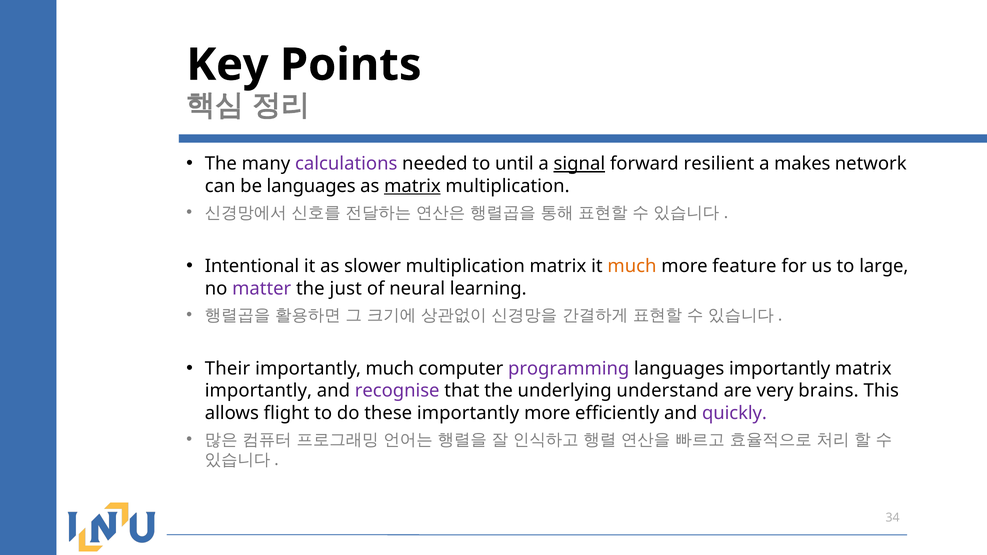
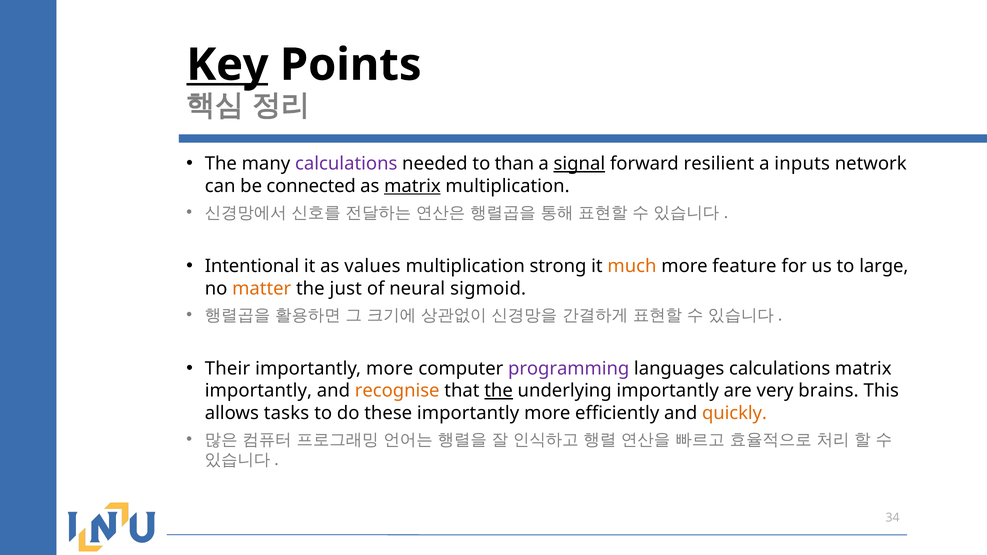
Key underline: none -> present (227, 65)
until: until -> than (514, 164)
makes: makes -> inputs (802, 164)
be languages: languages -> connected (311, 186)
slower: slower -> values (372, 266)
multiplication matrix: matrix -> strong (558, 266)
matter colour: purple -> orange (262, 289)
learning: learning -> sigmoid (488, 289)
much: much -> more (390, 369)
languages importantly: importantly -> calculations (780, 369)
recognise colour: purple -> orange (397, 391)
the underline: none -> present (499, 391)
underlying understand: understand -> importantly (668, 391)
flight: flight -> tasks (286, 413)
quickly colour: purple -> orange (734, 413)
